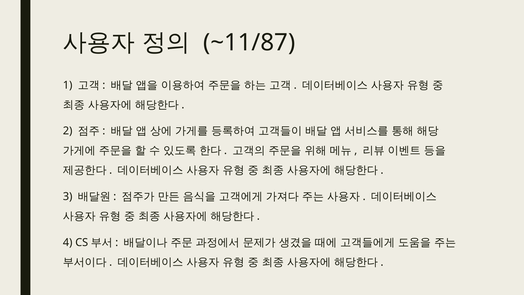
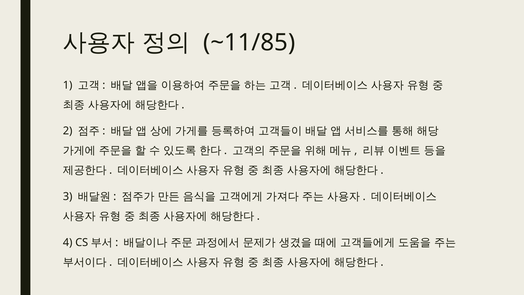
~11/87: ~11/87 -> ~11/85 (249, 43)
